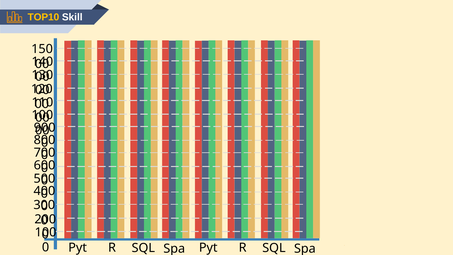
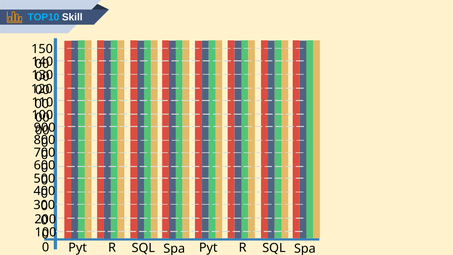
TOP10 colour: yellow -> light blue (43, 17)
